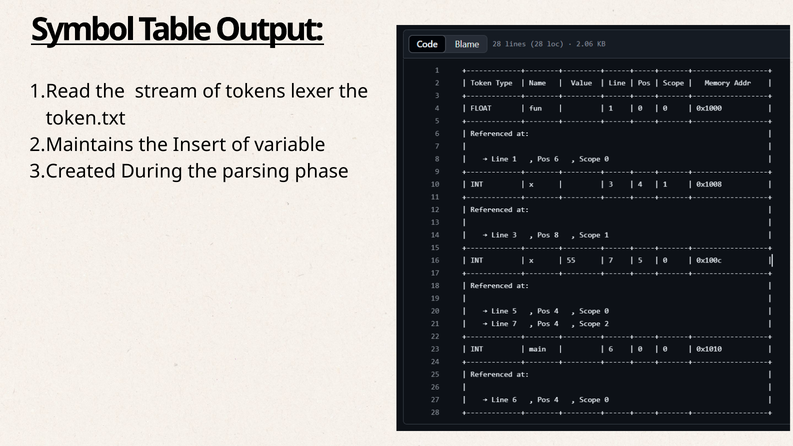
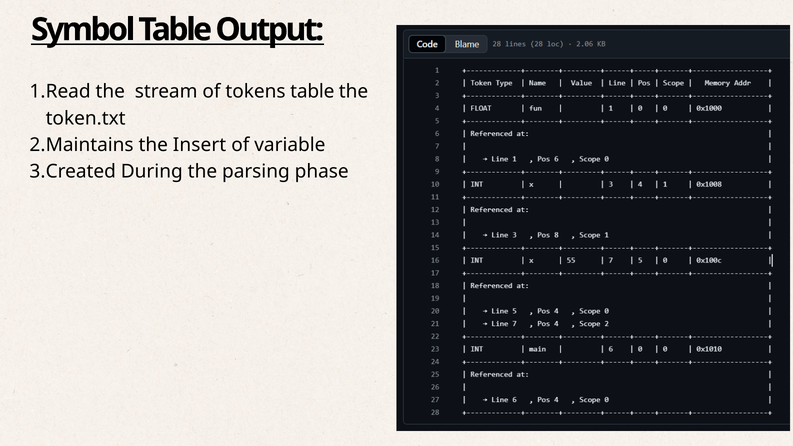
tokens lexer: lexer -> table (312, 92)
